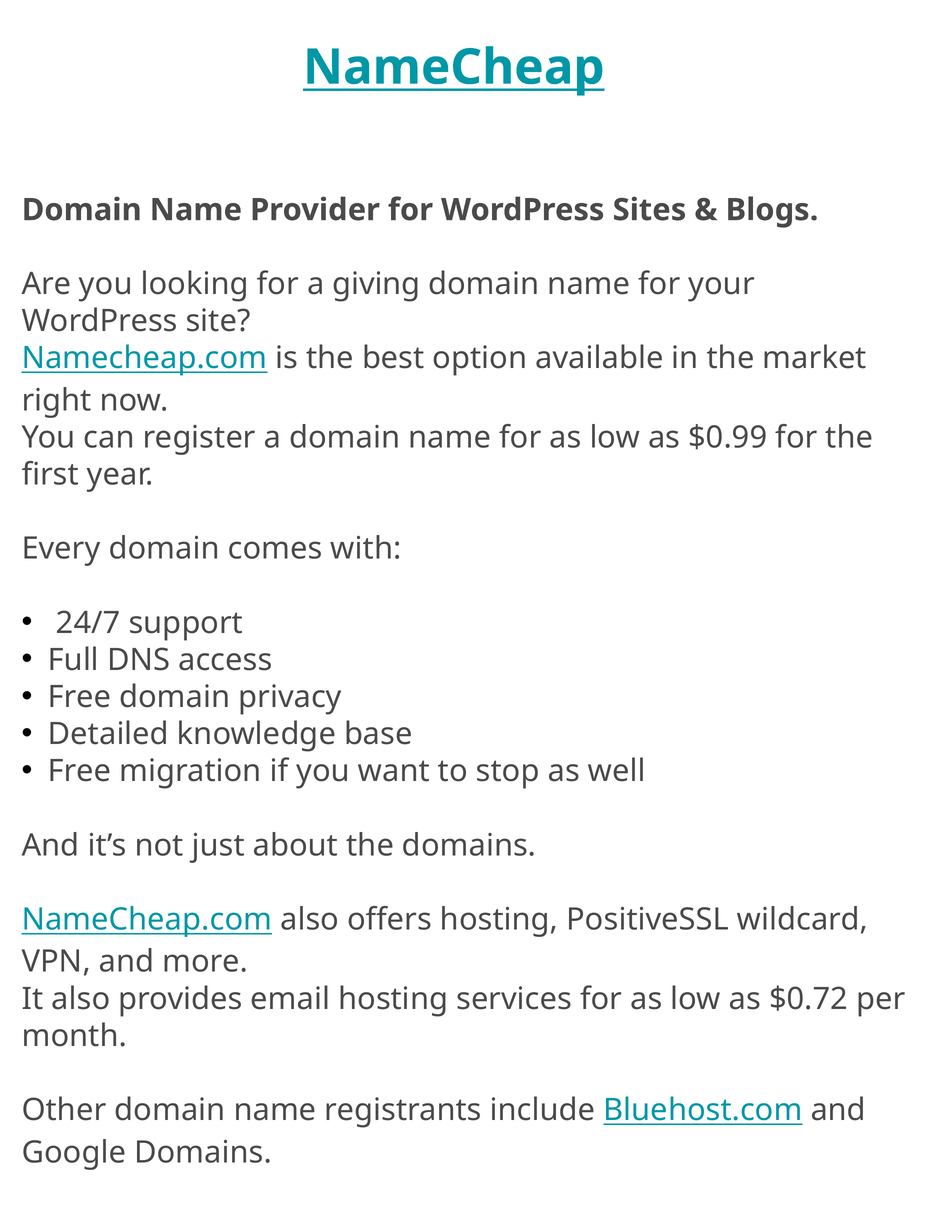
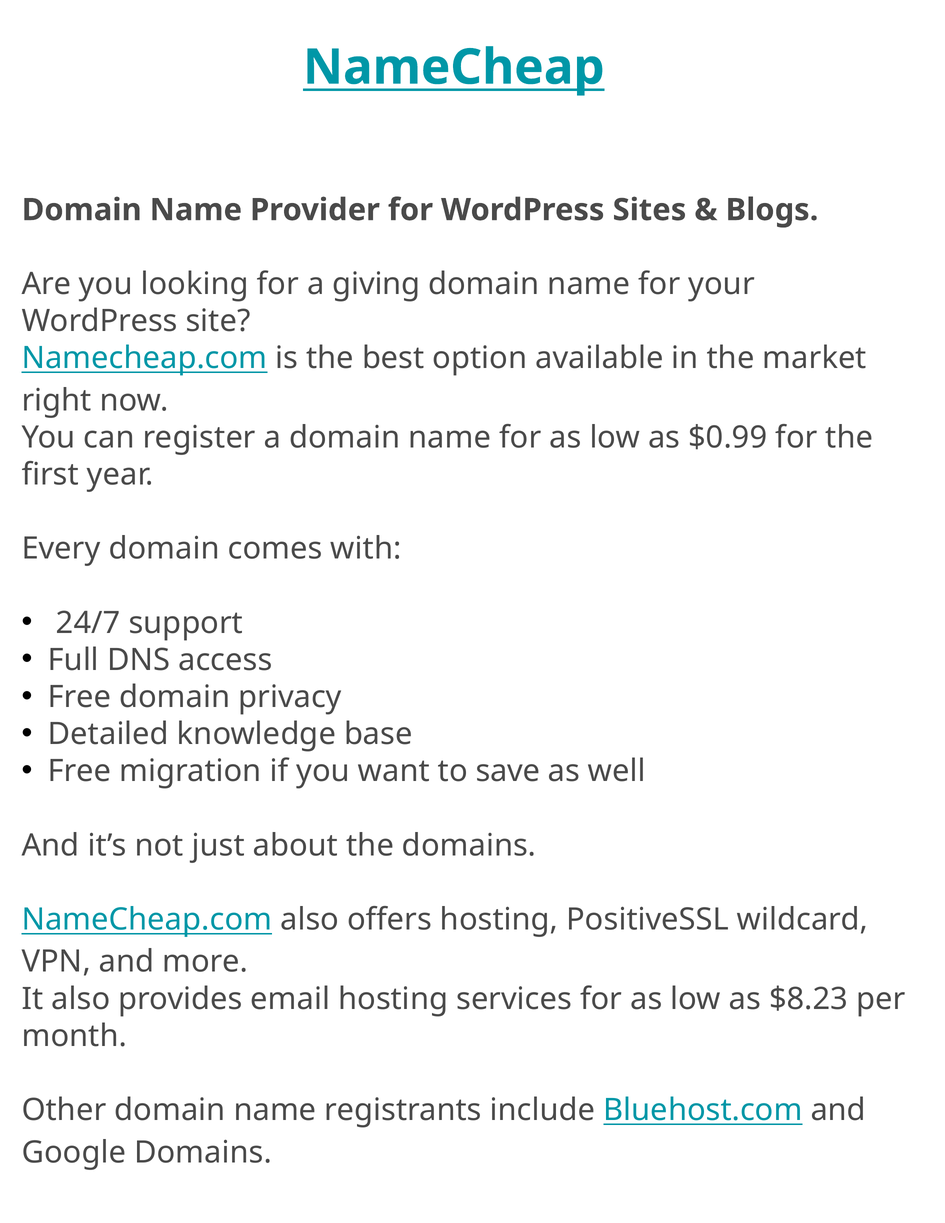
stop: stop -> save (508, 771)
$0.72: $0.72 -> $8.23 (809, 999)
